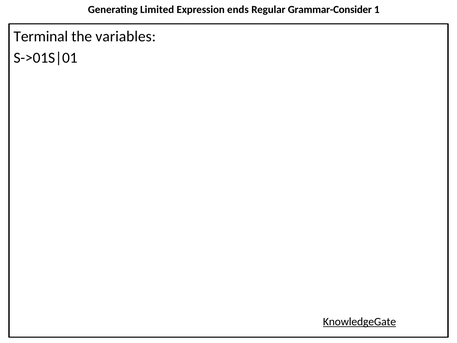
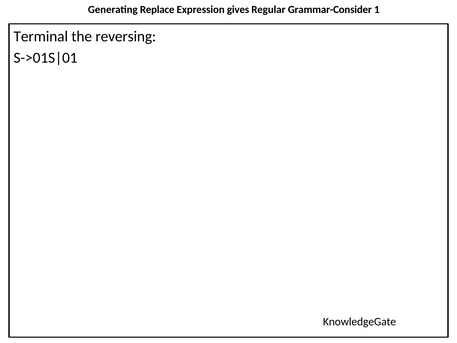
Limited: Limited -> Replace (157, 9)
ends: ends -> gives (238, 9)
variables: variables -> reversing (126, 36)
KnowledgeGate underline: present -> none (360, 322)
